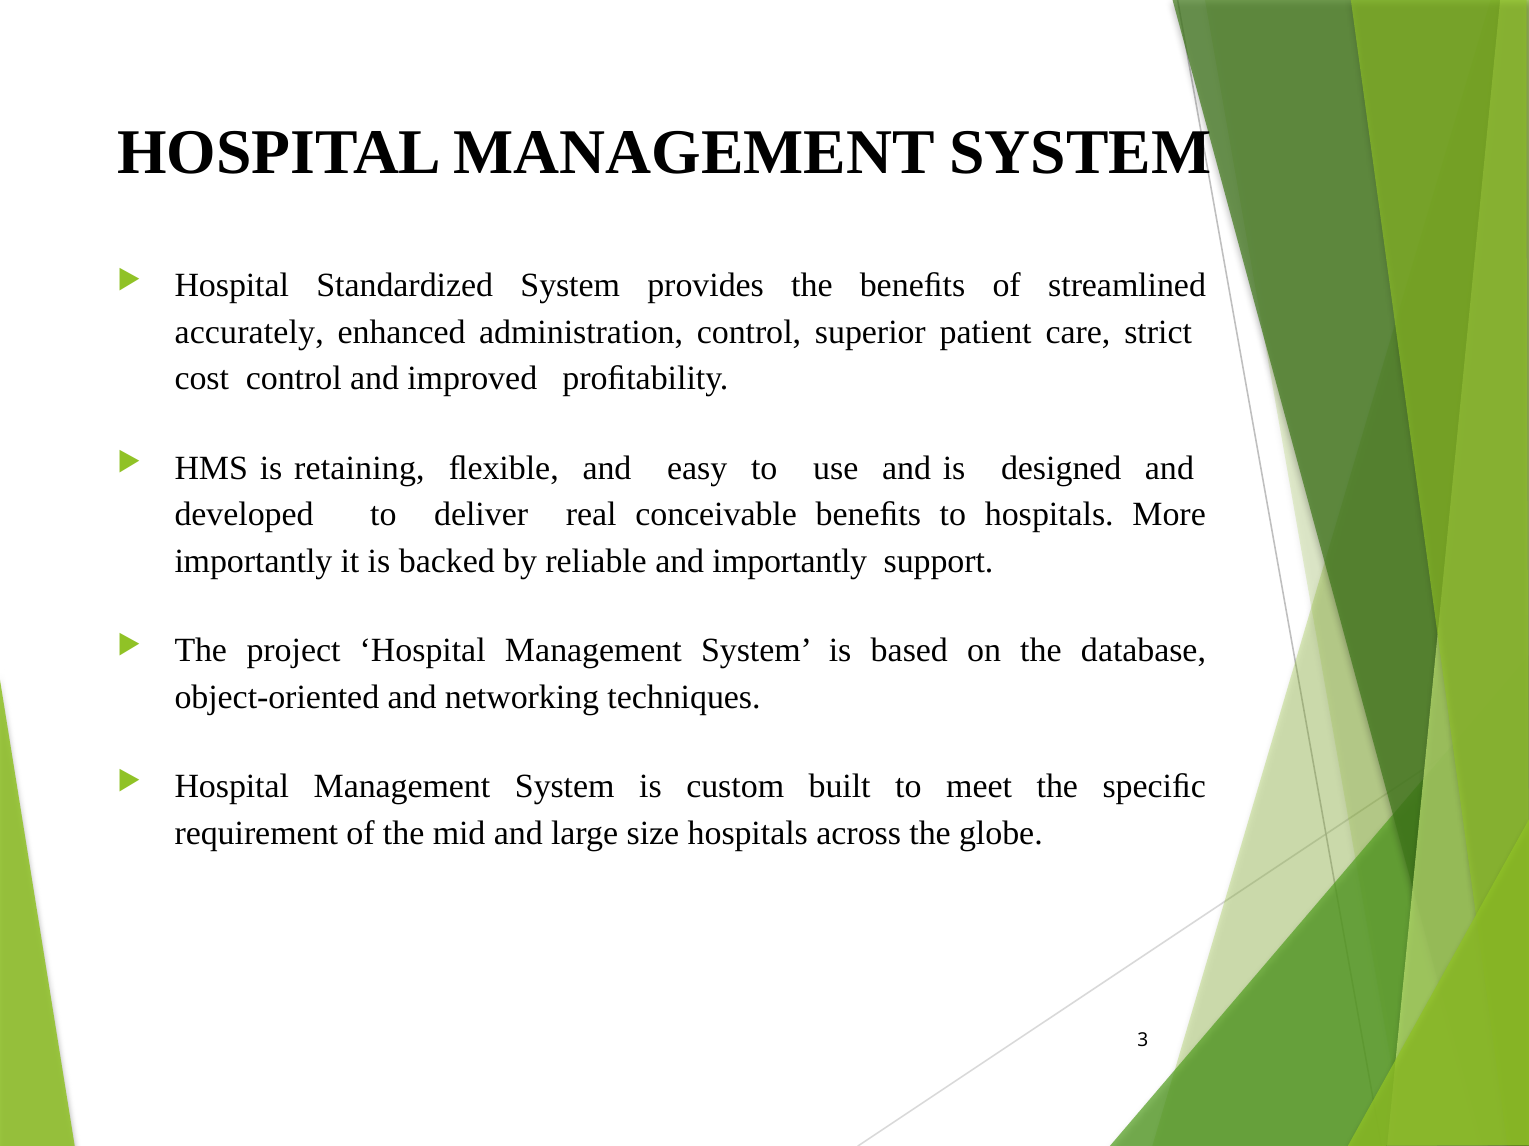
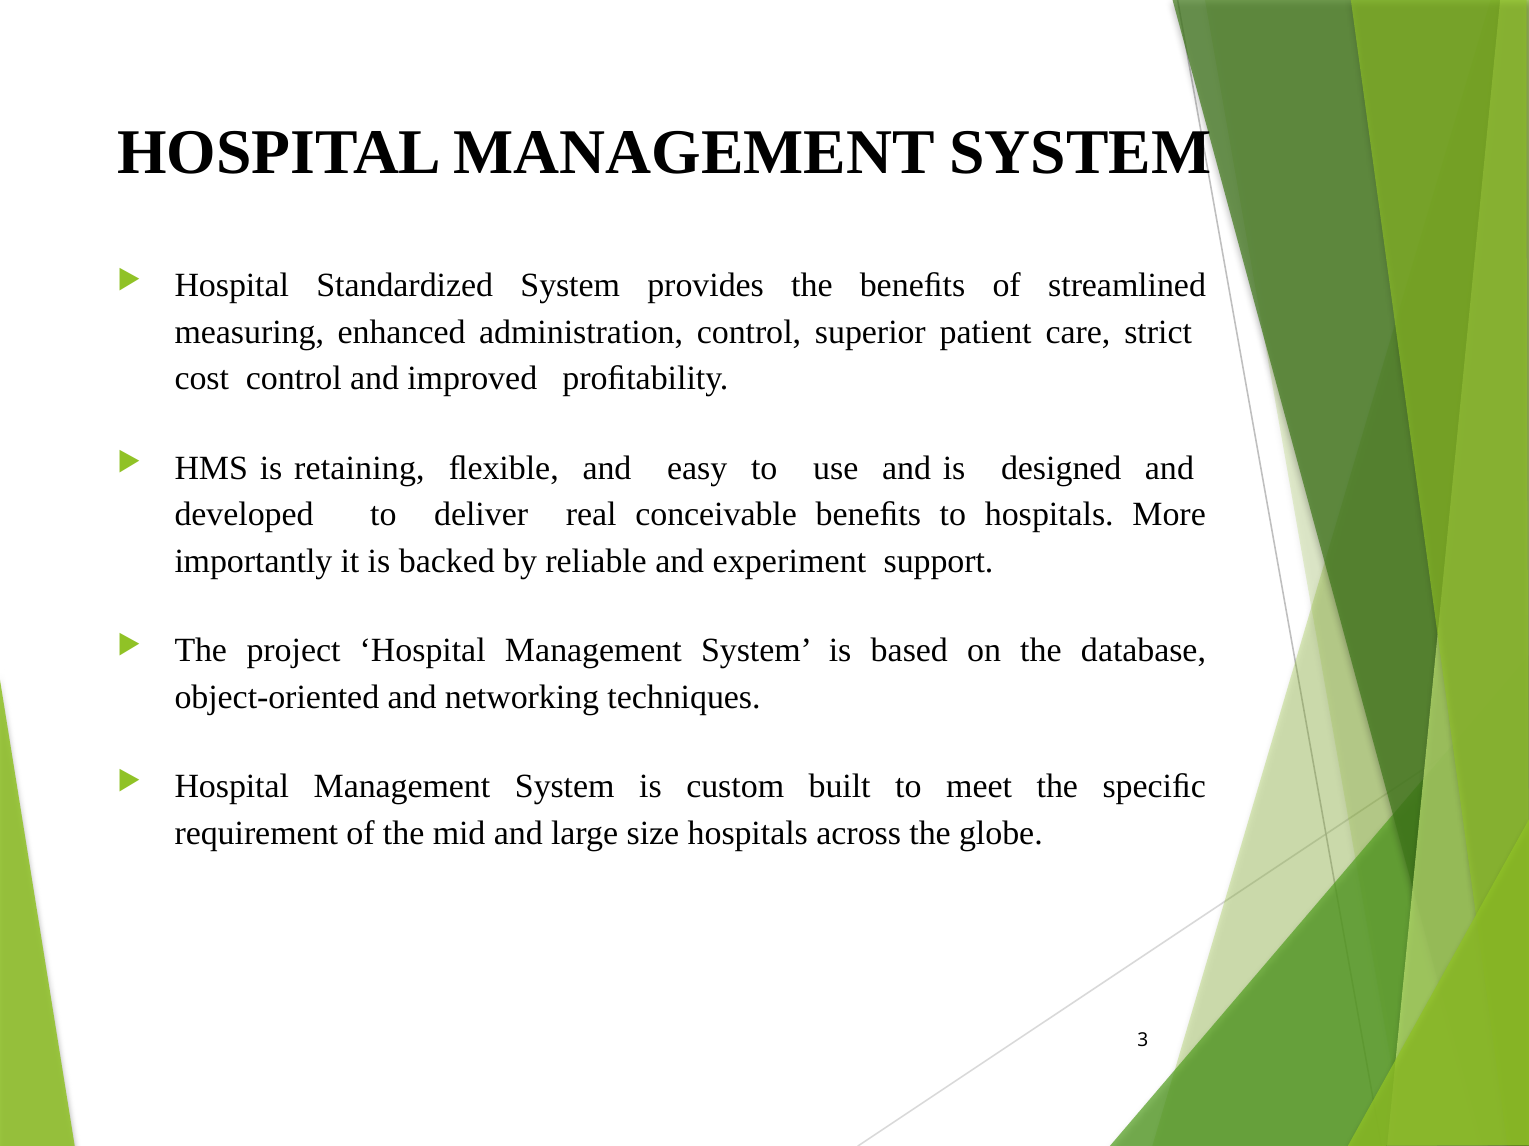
accurately: accurately -> measuring (249, 332)
and importantly: importantly -> experiment (789, 562)
